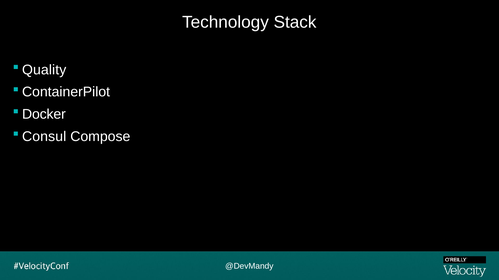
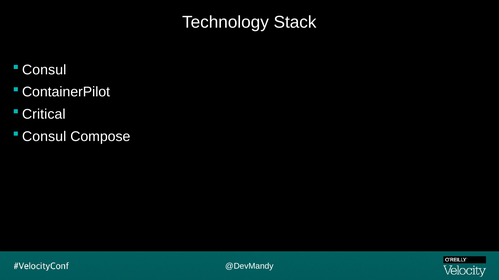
Quality: Quality -> Consul (44, 70)
Docker: Docker -> Critical (44, 115)
